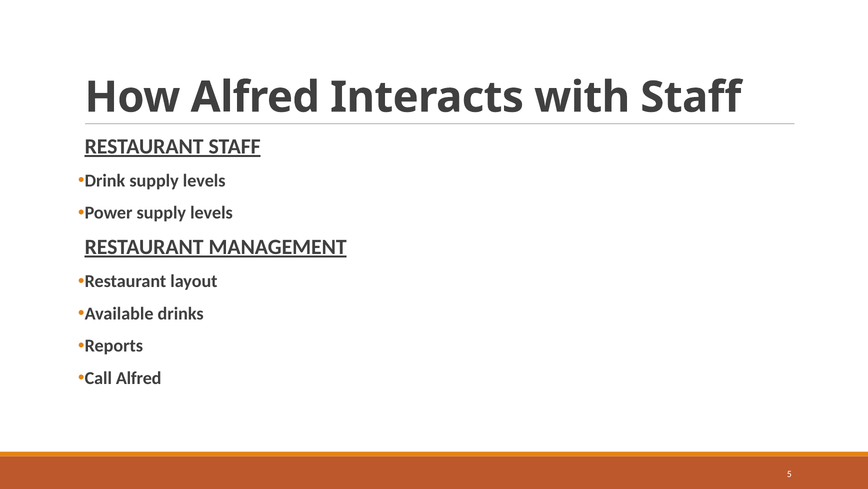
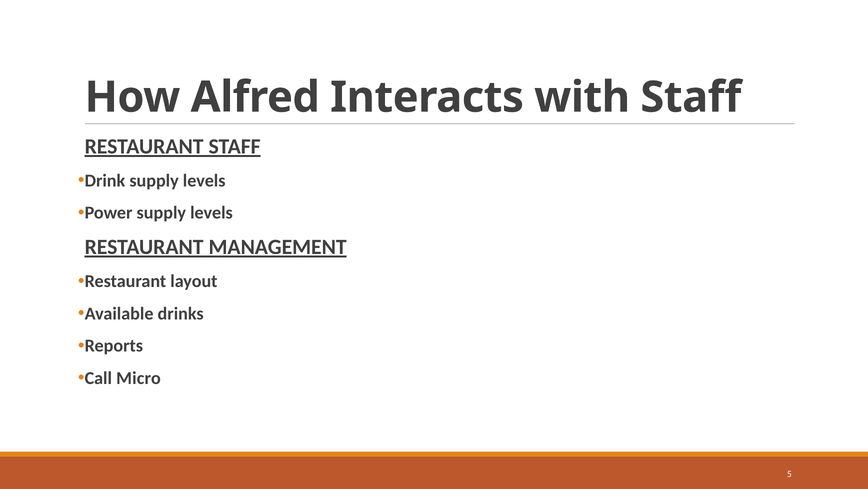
Call Alfred: Alfred -> Micro (138, 377)
